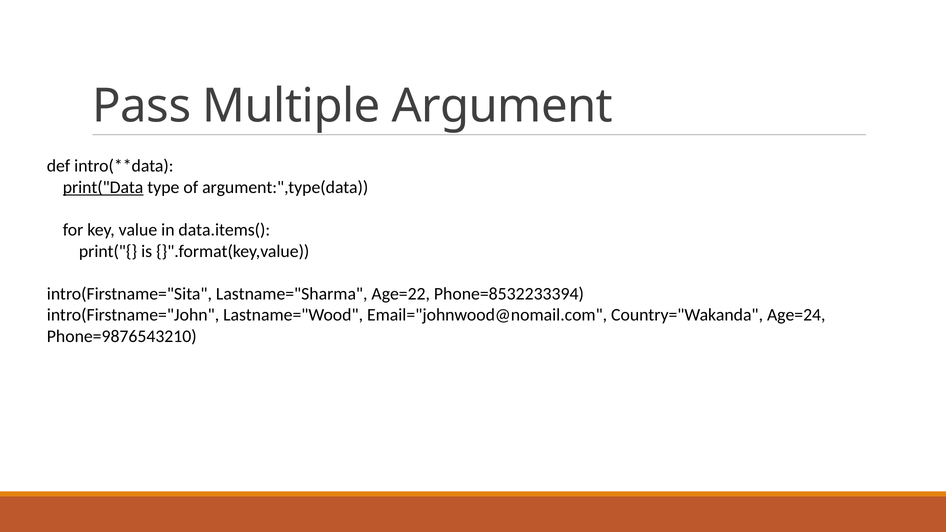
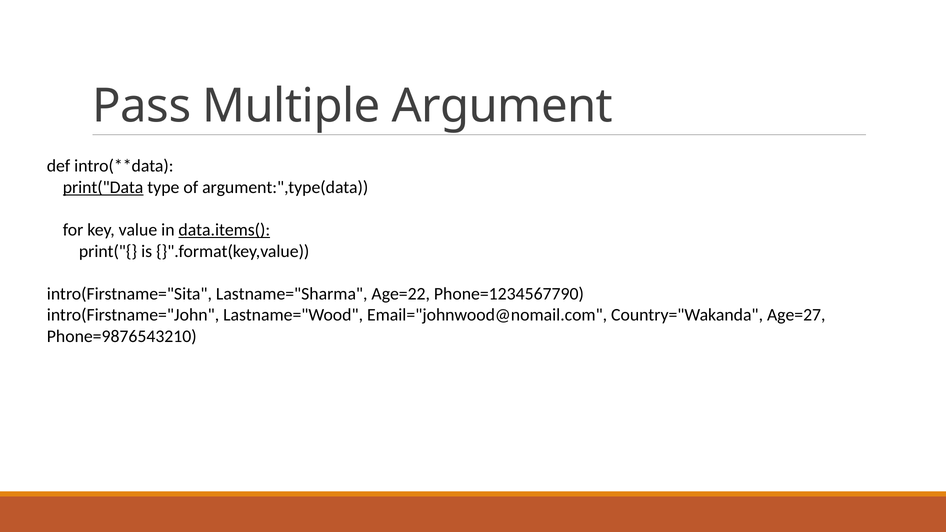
data.items( underline: none -> present (224, 230)
Phone=8532233394: Phone=8532233394 -> Phone=1234567790 (509, 294)
Age=24: Age=24 -> Age=27 (796, 315)
